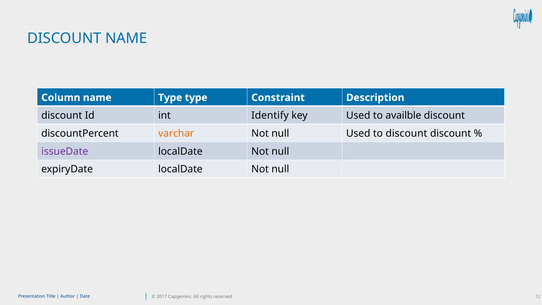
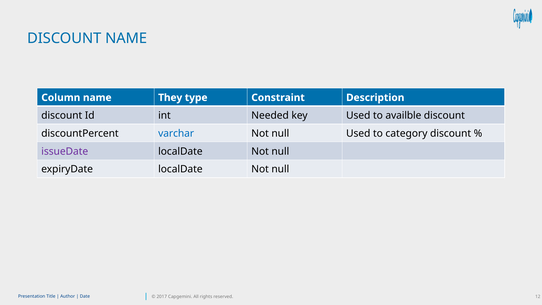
name Type: Type -> They (170, 98)
Identify: Identify -> Needed (270, 115)
varchar colour: orange -> blue (176, 133)
to discount: discount -> category (406, 133)
